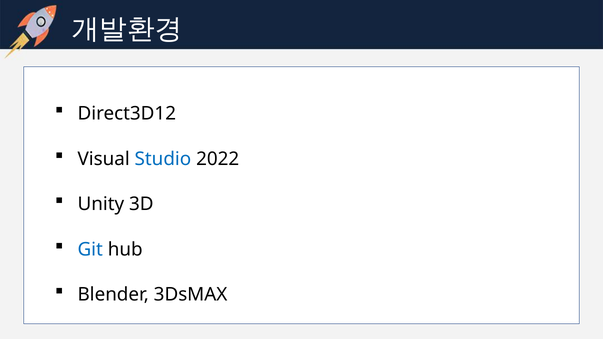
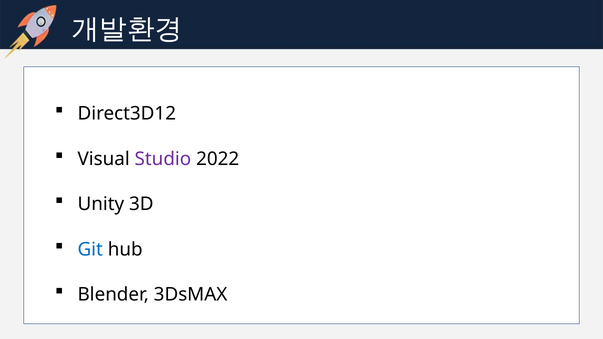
Studio colour: blue -> purple (163, 159)
